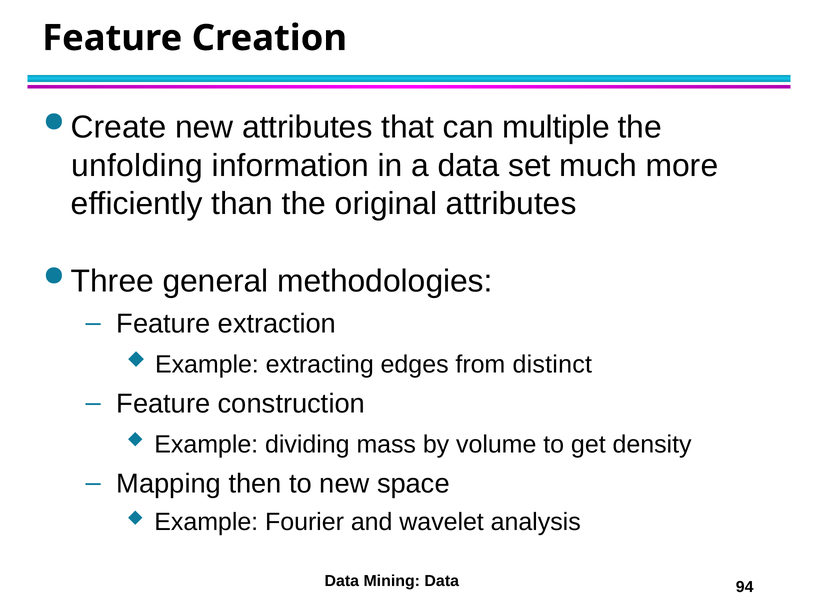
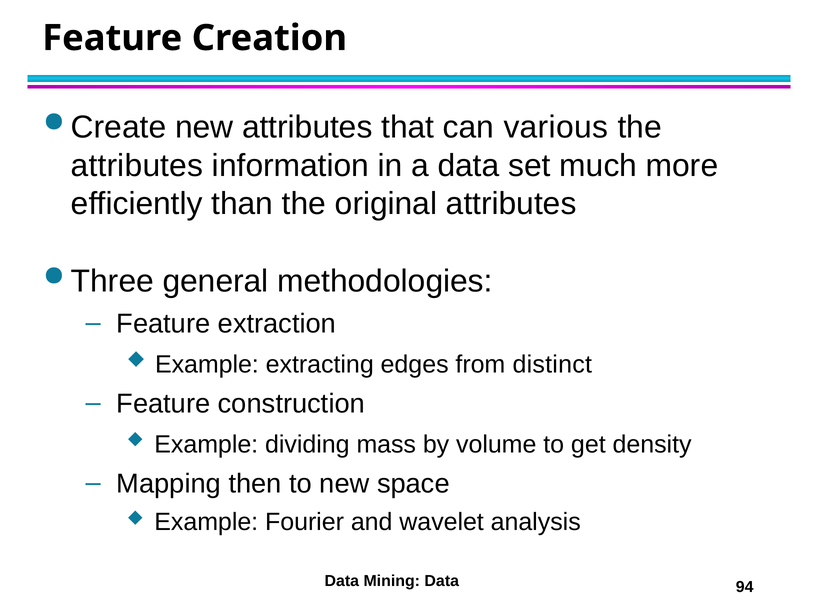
multiple: multiple -> various (556, 128)
unfolding: unfolding -> attributes (137, 166)
